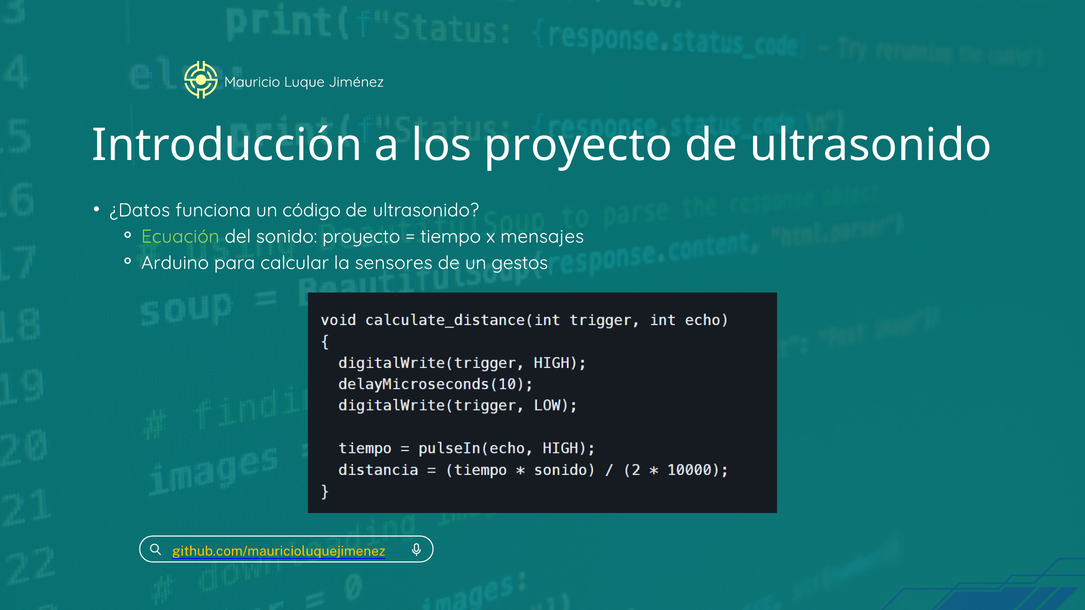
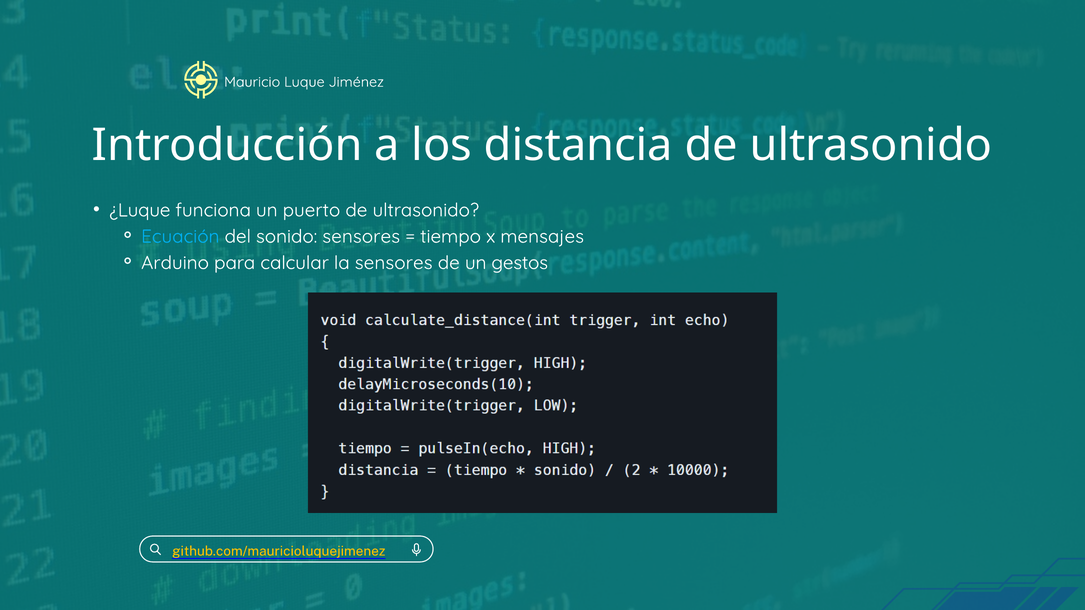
los proyecto: proyecto -> distancia (578, 146)
¿Datos: ¿Datos -> ¿Luque (140, 210)
código: código -> puerto (311, 210)
Ecuación colour: light green -> light blue (180, 237)
sonido proyecto: proyecto -> sensores (361, 237)
